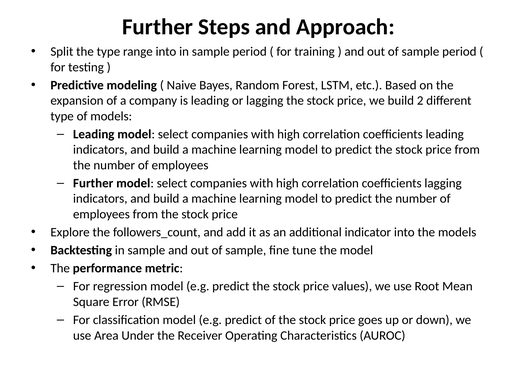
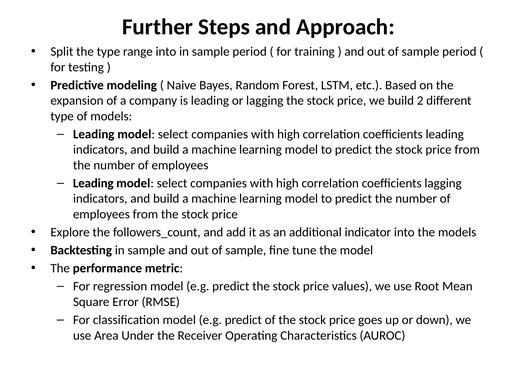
Further: Further -> Leading (93, 184)
